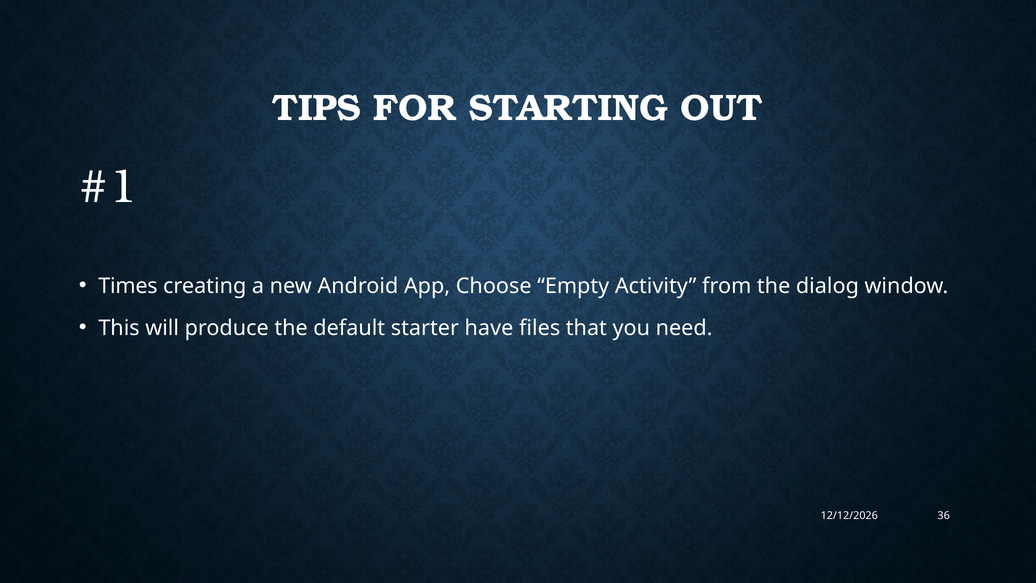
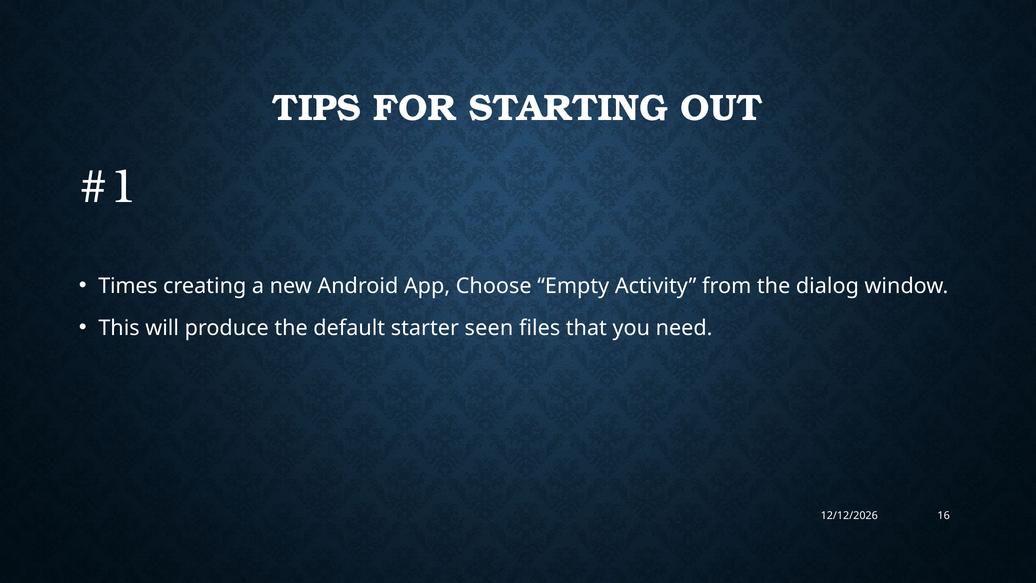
have: have -> seen (489, 328)
36: 36 -> 16 (944, 515)
